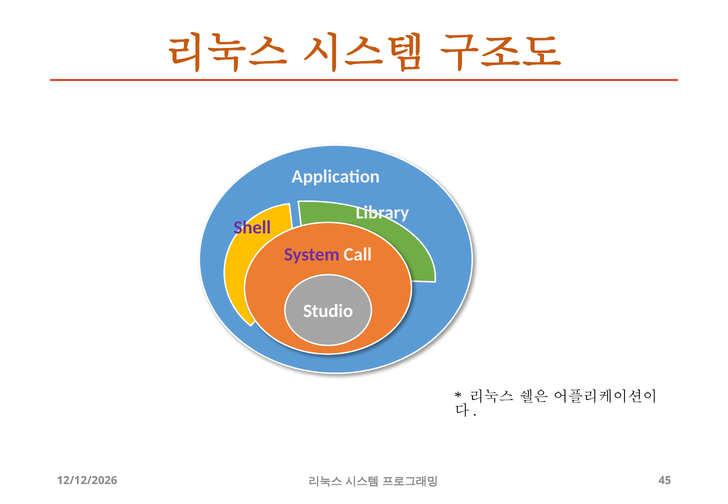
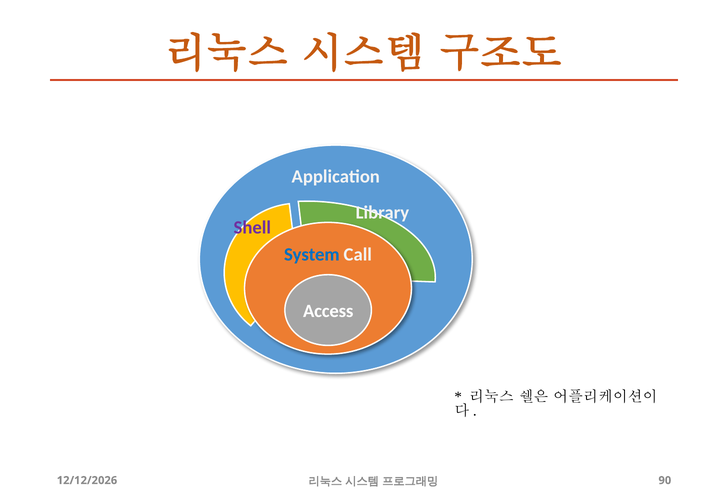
System colour: purple -> blue (312, 254)
Studio: Studio -> Access (328, 311)
45: 45 -> 90 (665, 480)
